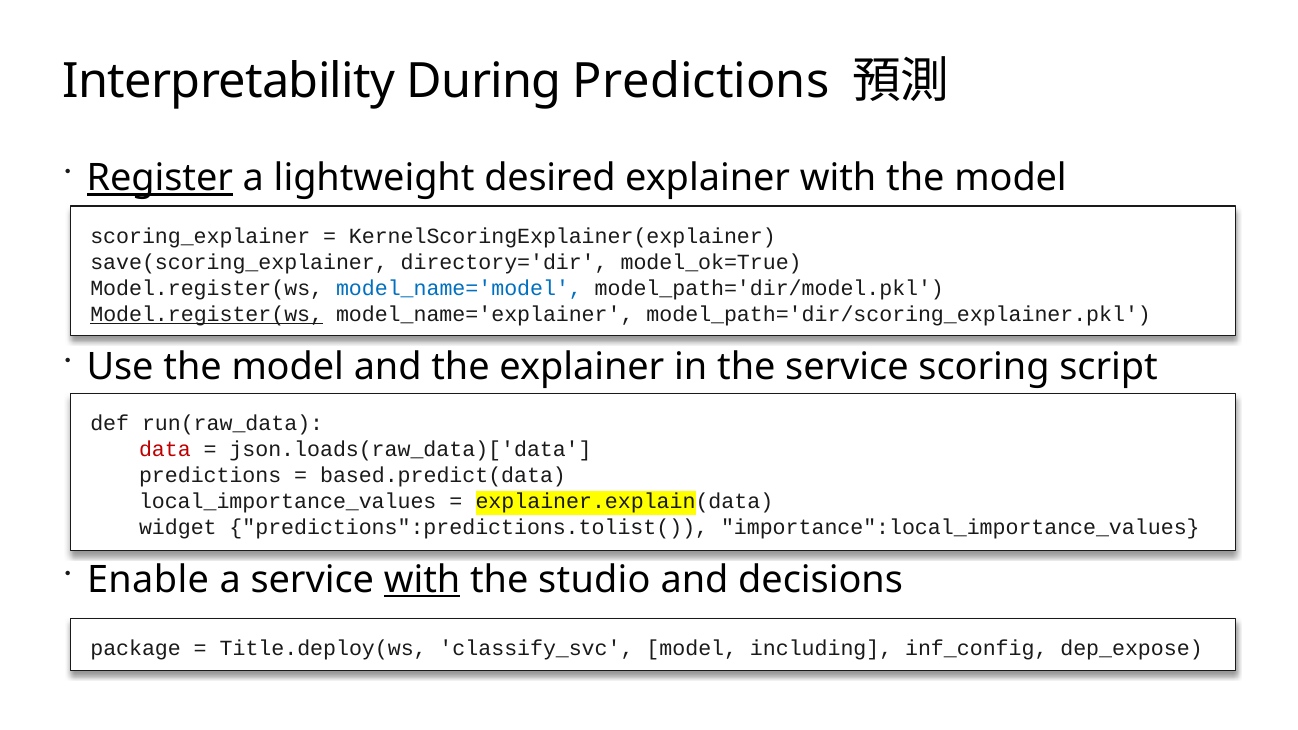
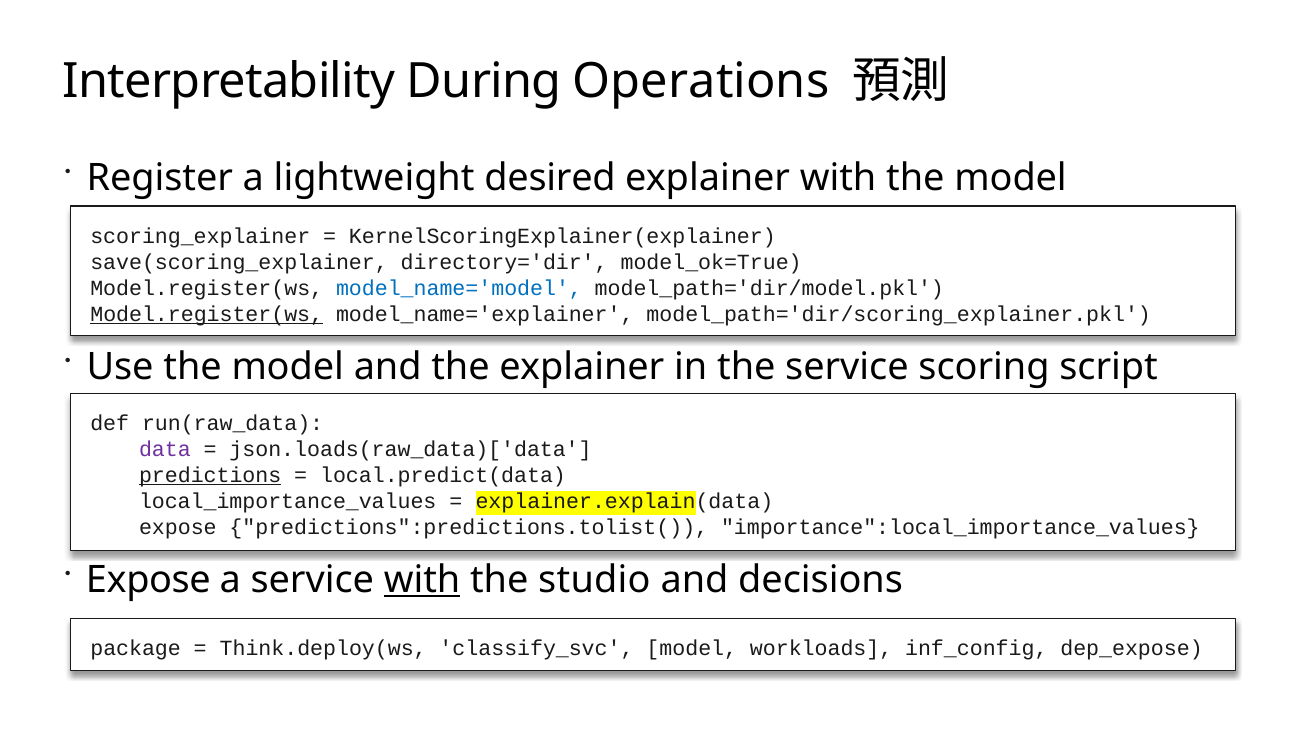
During Predictions: Predictions -> Operations (701, 81)
Register underline: present -> none (160, 178)
data colour: red -> purple (165, 450)
predictions underline: none -> present (210, 476)
based.predict(data: based.predict(data -> local.predict(data (443, 476)
widget: widget -> expose (178, 528)
Enable: Enable -> Expose (148, 580)
Title.deploy(ws: Title.deploy(ws -> Think.deploy(ws (323, 649)
including: including -> workloads (821, 649)
